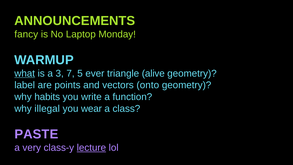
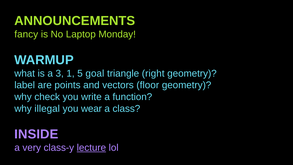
what underline: present -> none (25, 73)
7: 7 -> 1 (71, 73)
ever: ever -> goal (95, 73)
alive: alive -> right (153, 73)
onto: onto -> floor (148, 85)
habits: habits -> check (47, 97)
PASTE: PASTE -> INSIDE (36, 134)
